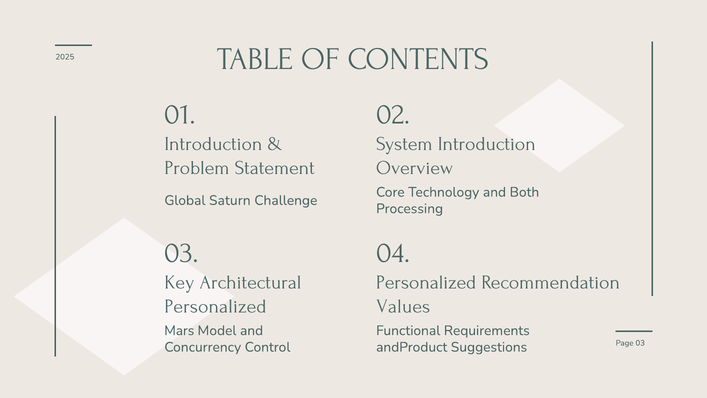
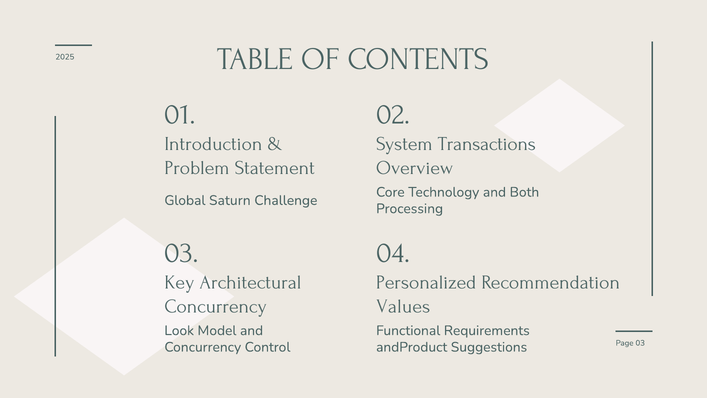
System Introduction: Introduction -> Transactions (487, 144)
Personalized: Personalized -> Concurrency (216, 306)
Mars: Mars -> Look (179, 330)
